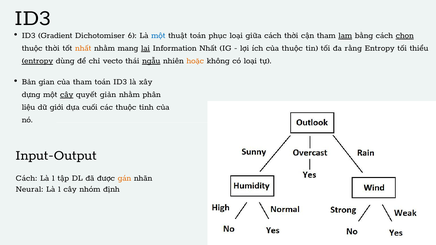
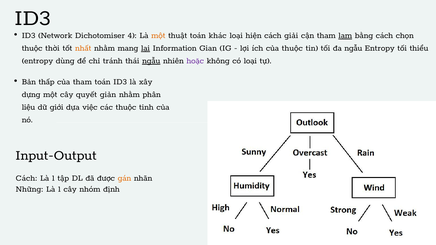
Gradient: Gradient -> Network (55, 35)
6: 6 -> 4 (132, 35)
một colour: blue -> orange (158, 35)
phục: phục -> khác (218, 35)
giữa: giữa -> hiện (254, 35)
cách thời: thời -> giải (291, 35)
chọn underline: present -> none (405, 35)
Information Nhất: Nhất -> Gian (208, 48)
đa rằng: rằng -> ngẫu (353, 48)
entropy underline: present -> none (37, 61)
vecto: vecto -> tránh (113, 61)
hoặc colour: orange -> purple (195, 61)
gian: gian -> thấp (47, 81)
cây underline: present -> none (67, 94)
cuối: cuối -> việc (90, 107)
Neural: Neural -> Những (29, 189)
